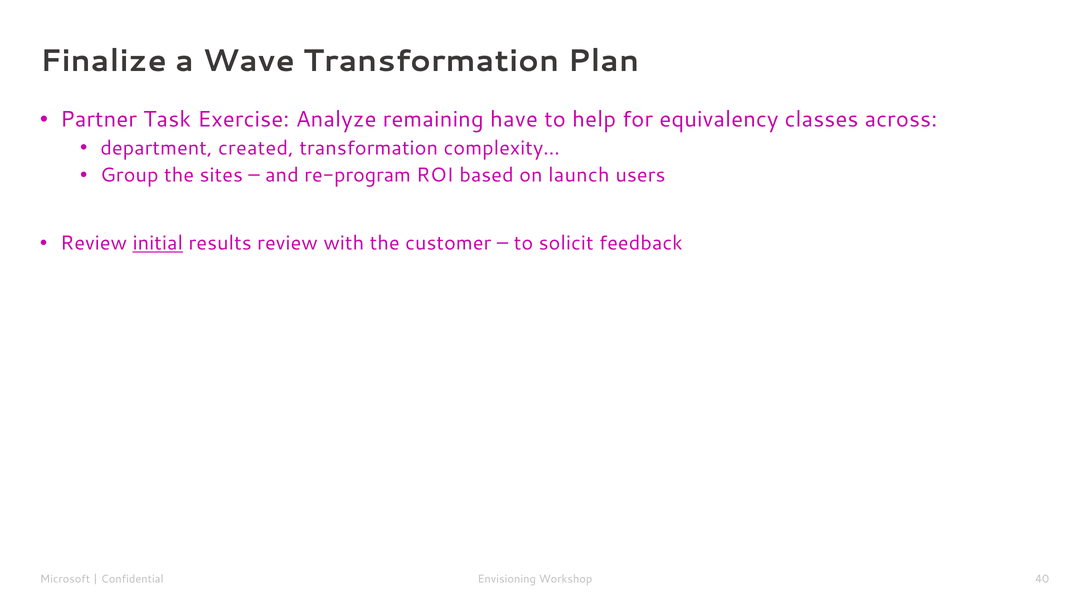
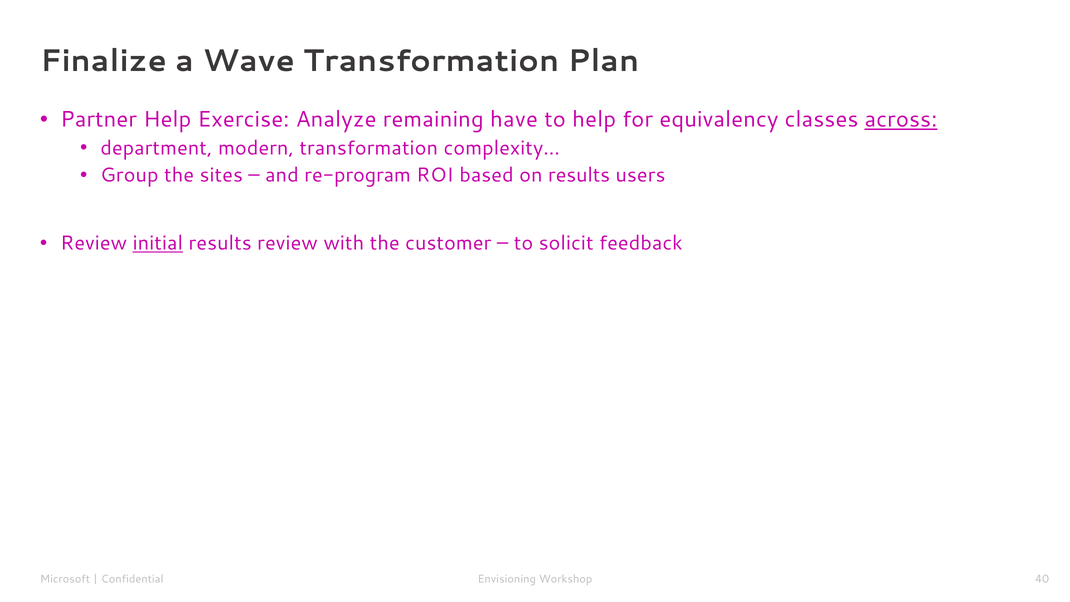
Partner Task: Task -> Help (167, 120)
across underline: none -> present (901, 120)
created: created -> modern (256, 148)
on launch: launch -> results (579, 175)
